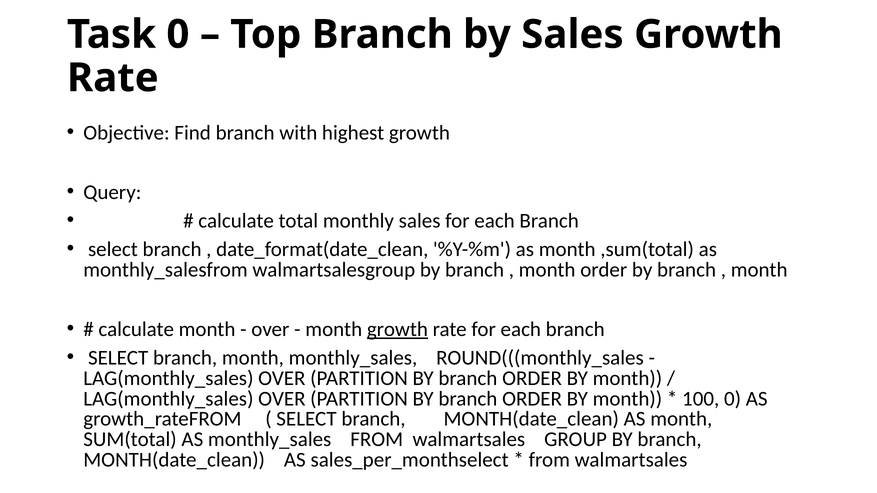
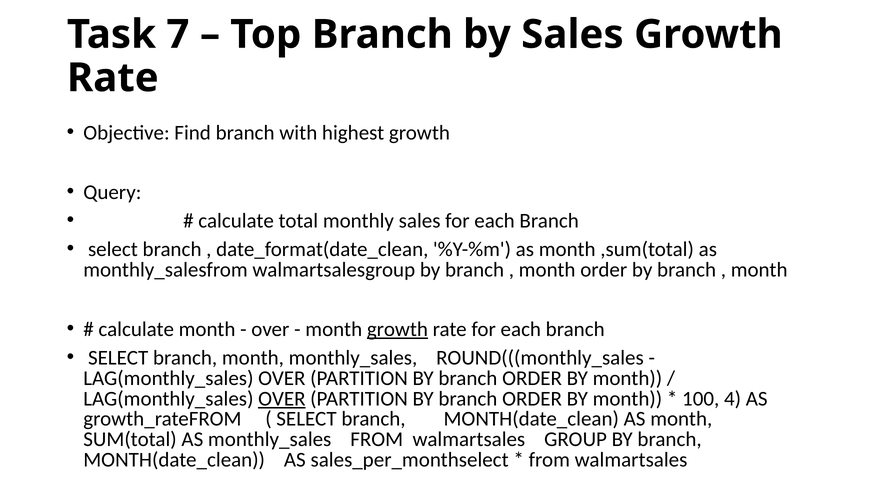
Task 0: 0 -> 7 (178, 35)
OVER underline: none -> present (282, 399)
100 0: 0 -> 4 (733, 399)
